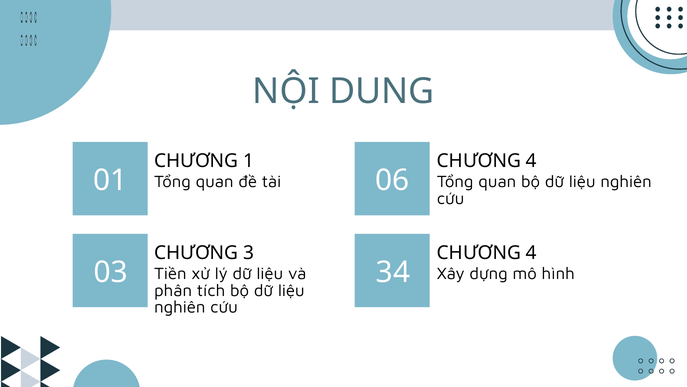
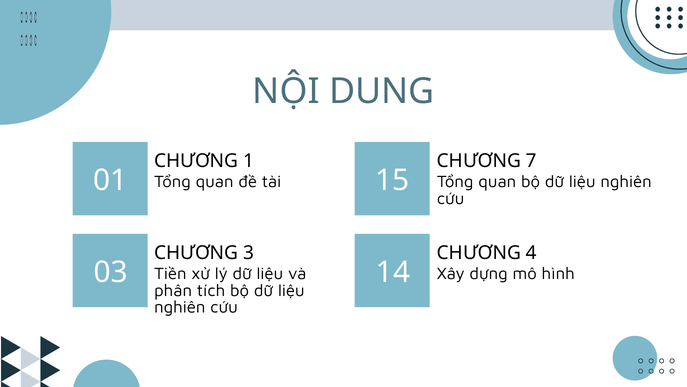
4: 4 -> 7 (531, 161)
06: 06 -> 15 (392, 180)
34: 34 -> 14 (393, 272)
